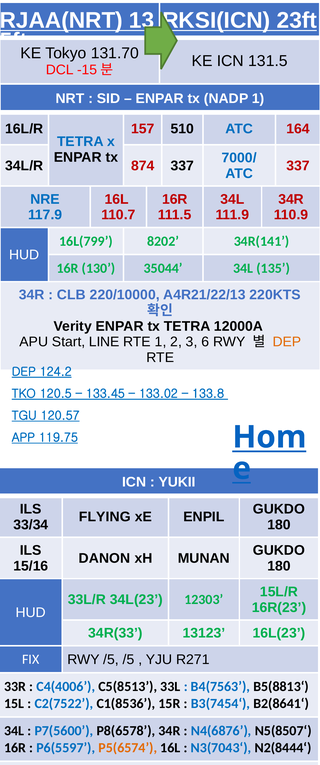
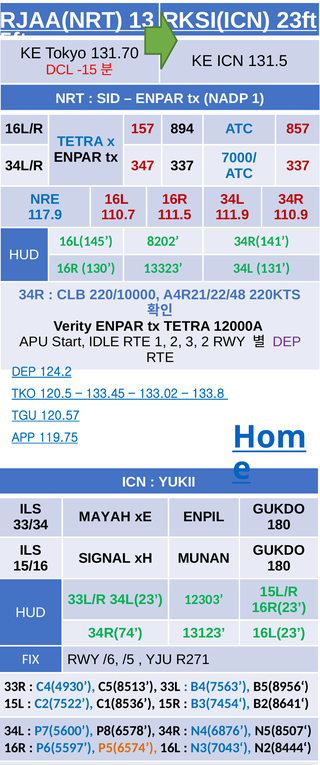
510: 510 -> 894 (182, 129)
164: 164 -> 857 (298, 129)
874: 874 -> 347 (143, 166)
16L(799: 16L(799 -> 16L(145 (86, 241)
35044: 35044 -> 13323 (163, 269)
135: 135 -> 131 (273, 269)
A4R21/22/13: A4R21/22/13 -> A4R21/22/48 (204, 295)
LINE: LINE -> IDLE (104, 342)
3 6: 6 -> 2 (205, 342)
DEP colour: orange -> purple (287, 342)
FLYING: FLYING -> MAYAH (105, 517)
DANON: DANON -> SIGNAL (105, 559)
34R(33: 34R(33 -> 34R(74 (115, 634)
RWY /5: /5 -> /6 (111, 660)
C4(4006: C4(4006 -> C4(4930 (66, 687)
B5(8813‘: B5(8813‘ -> B5(8956‘ (281, 687)
